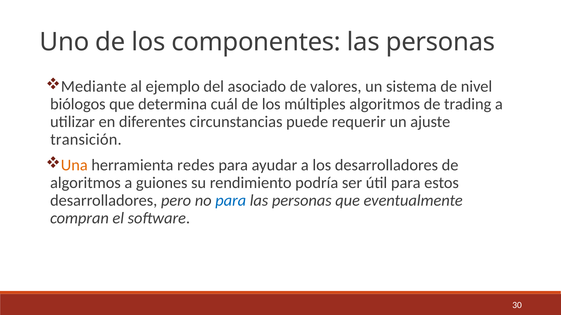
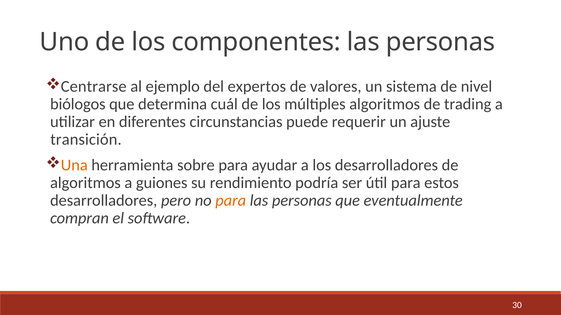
Mediante: Mediante -> Centrarse (94, 87)
asociado: asociado -> expertos (257, 87)
redes: redes -> sobre (196, 166)
para colour: blue -> orange (231, 201)
